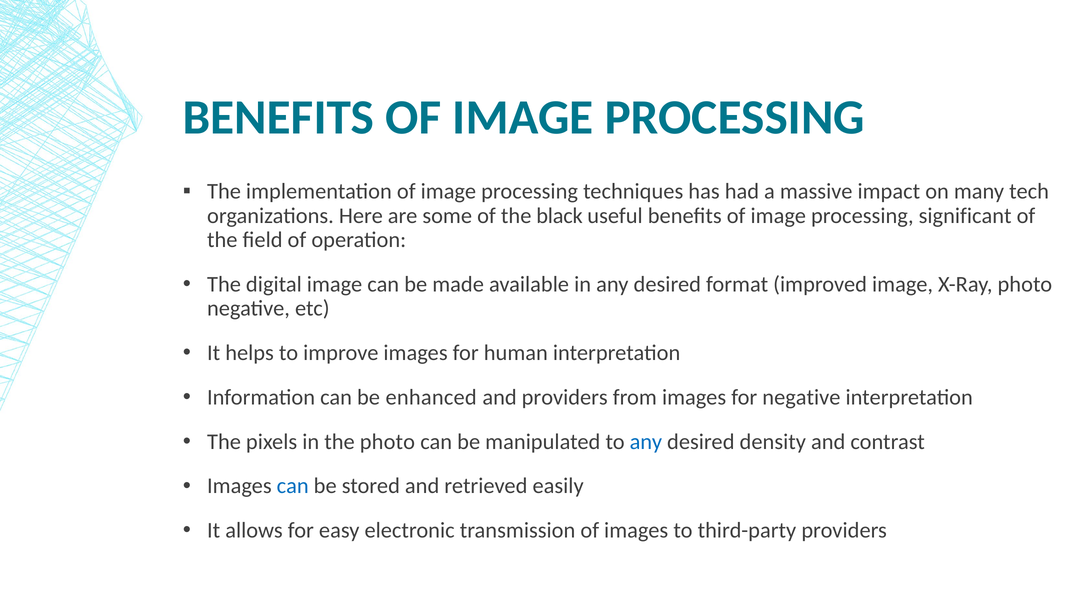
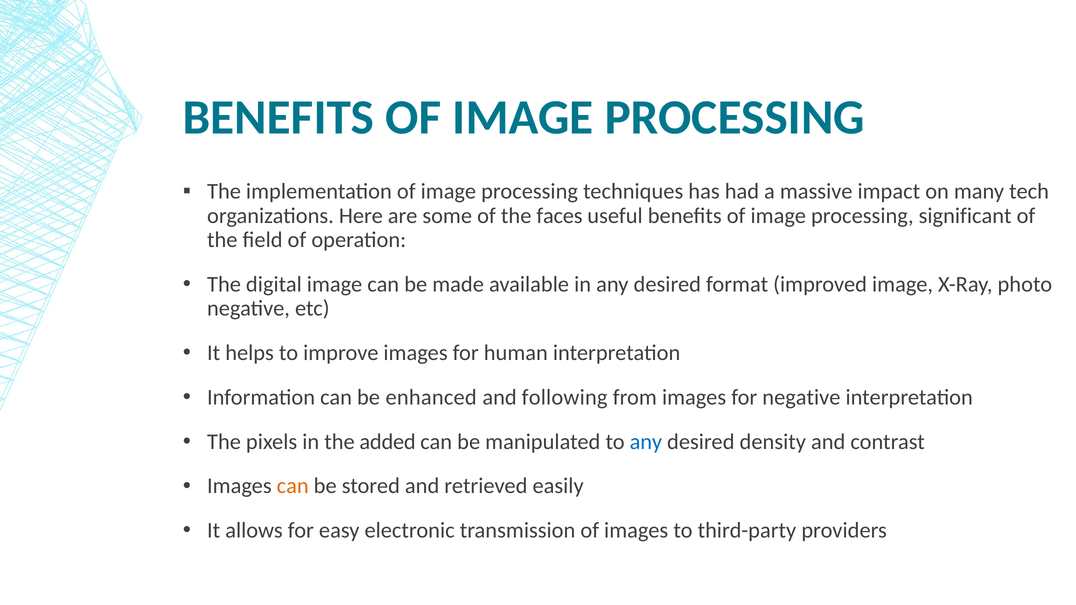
black: black -> faces (560, 216)
and providers: providers -> following (565, 397)
the photo: photo -> added (388, 442)
can colour: blue -> orange (293, 486)
